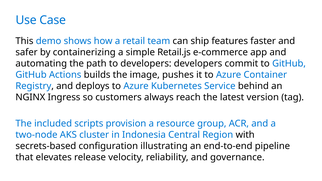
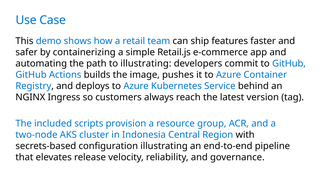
to developers: developers -> illustrating (146, 64)
